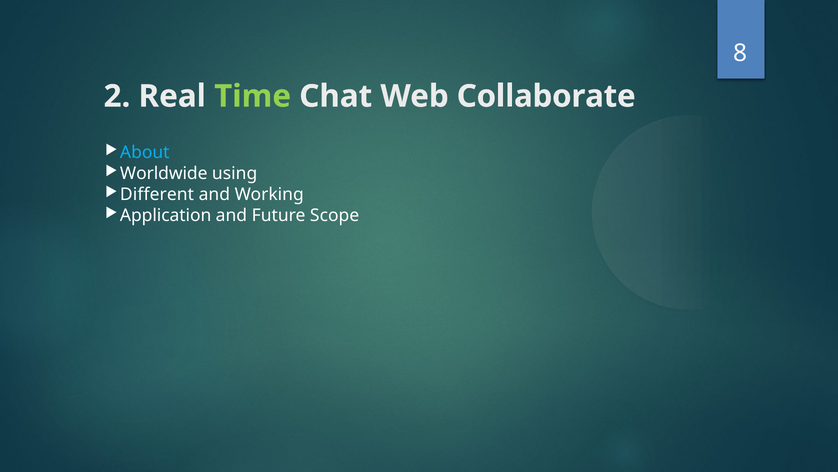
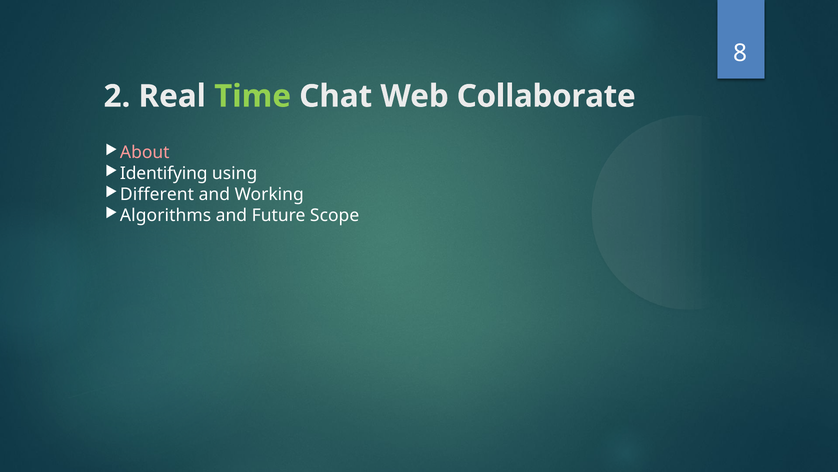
About colour: light blue -> pink (145, 152)
Worldwide: Worldwide -> Identifying (164, 173)
Application: Application -> Algorithms (166, 215)
